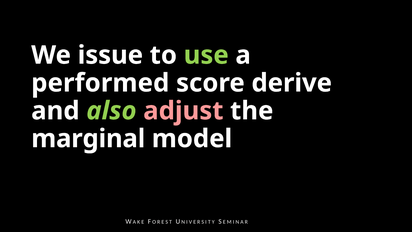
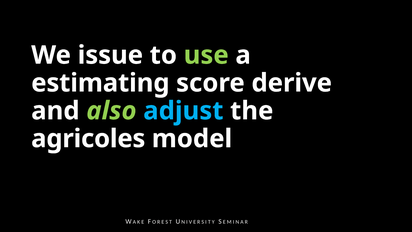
performed: performed -> estimating (100, 83)
adjust colour: pink -> light blue (183, 111)
marginal: marginal -> agricoles (88, 139)
